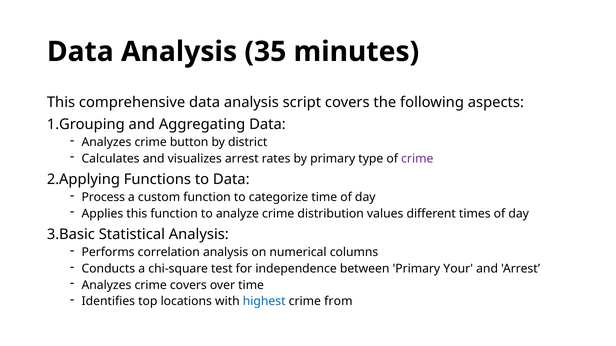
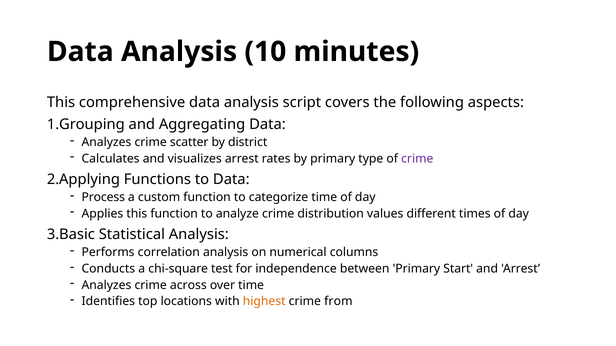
35: 35 -> 10 (265, 52)
button: button -> scatter (189, 143)
Your: Your -> Start (458, 269)
crime covers: covers -> across (188, 285)
highest colour: blue -> orange (264, 302)
